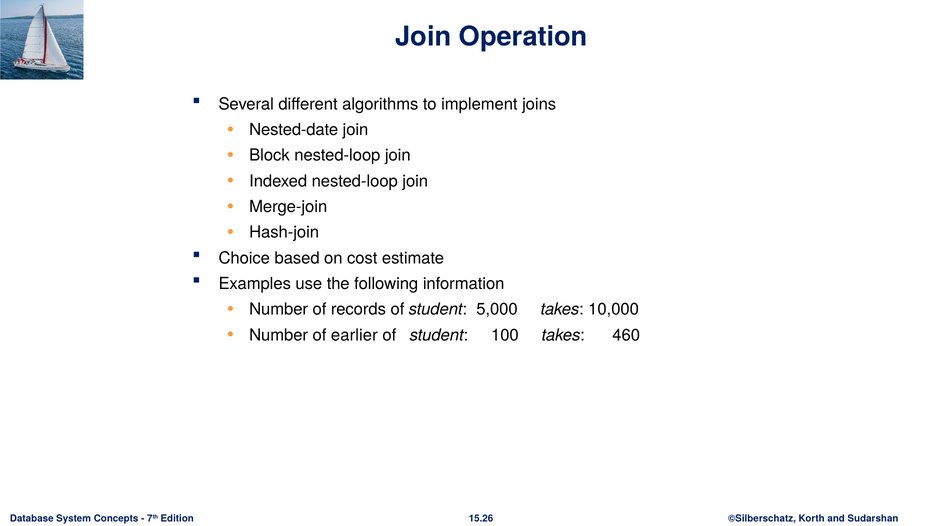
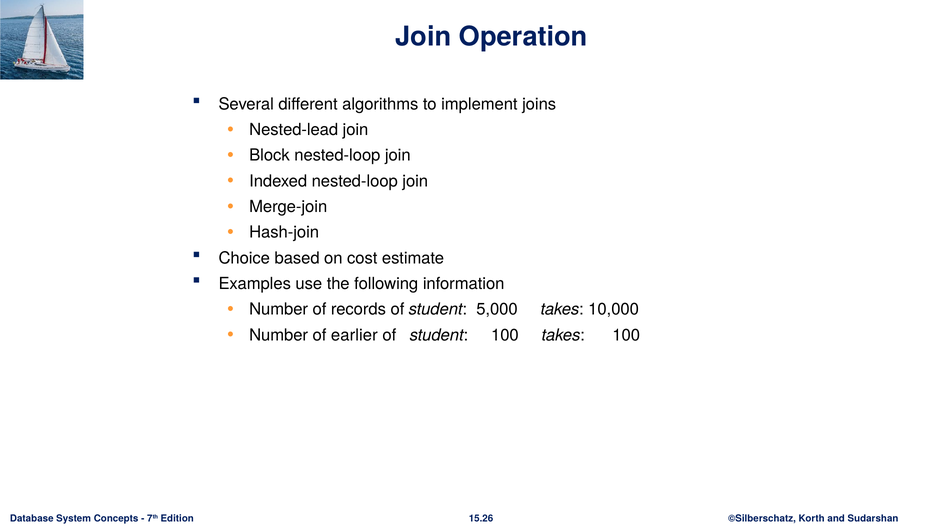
Nested-date: Nested-date -> Nested-lead (294, 130)
takes 460: 460 -> 100 (626, 335)
